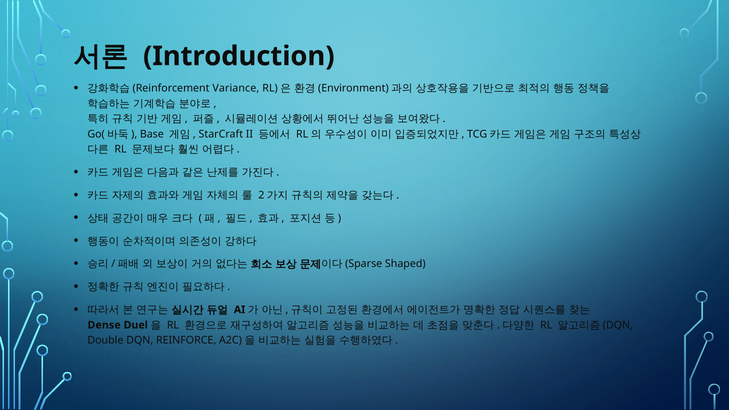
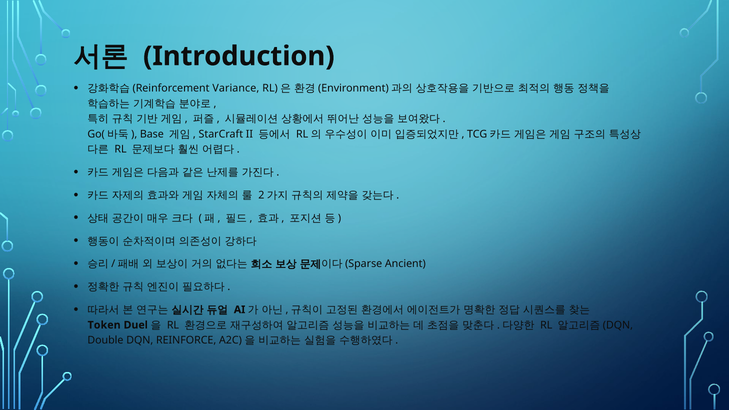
Shaped: Shaped -> Ancient (405, 264)
Dense: Dense -> Token (104, 325)
